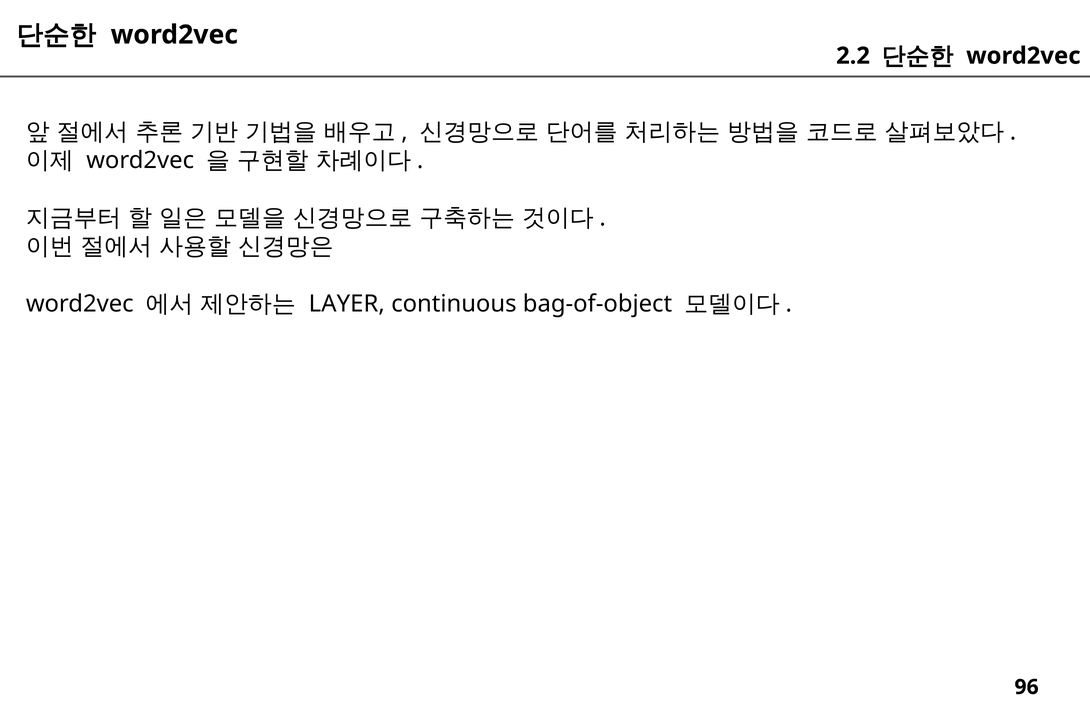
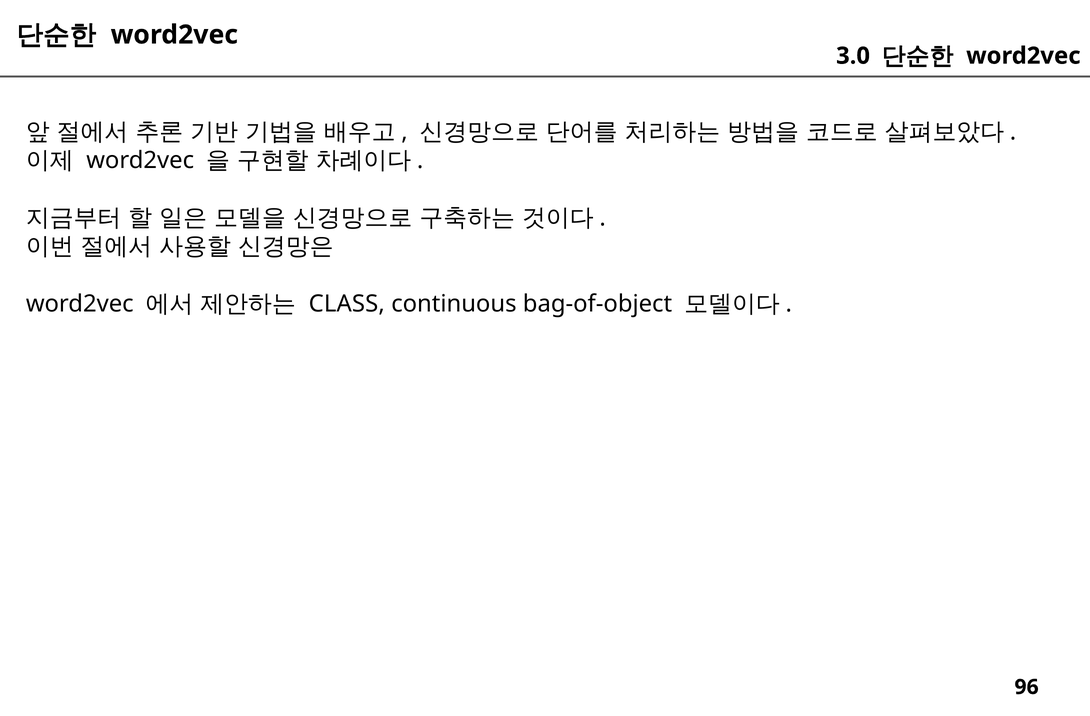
2.2: 2.2 -> 3.0 (853, 56)
LAYER: LAYER -> CLASS (347, 304)
